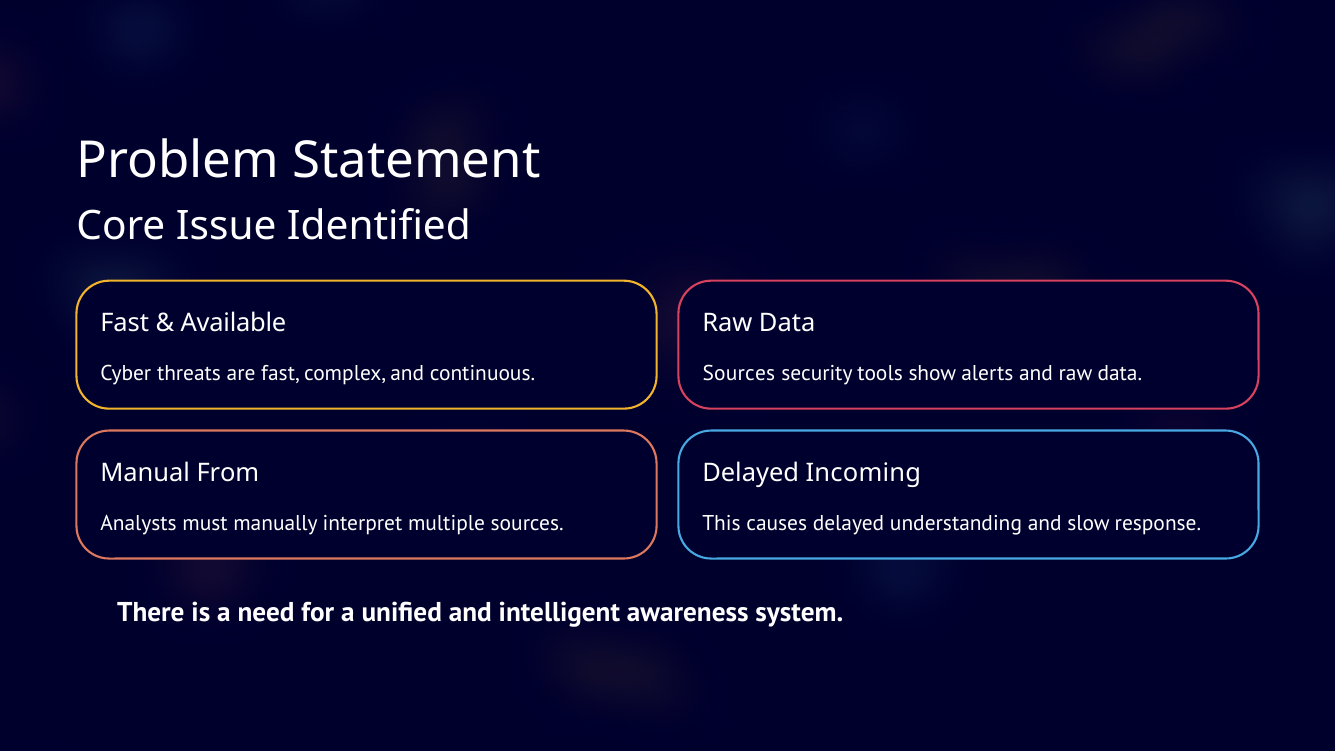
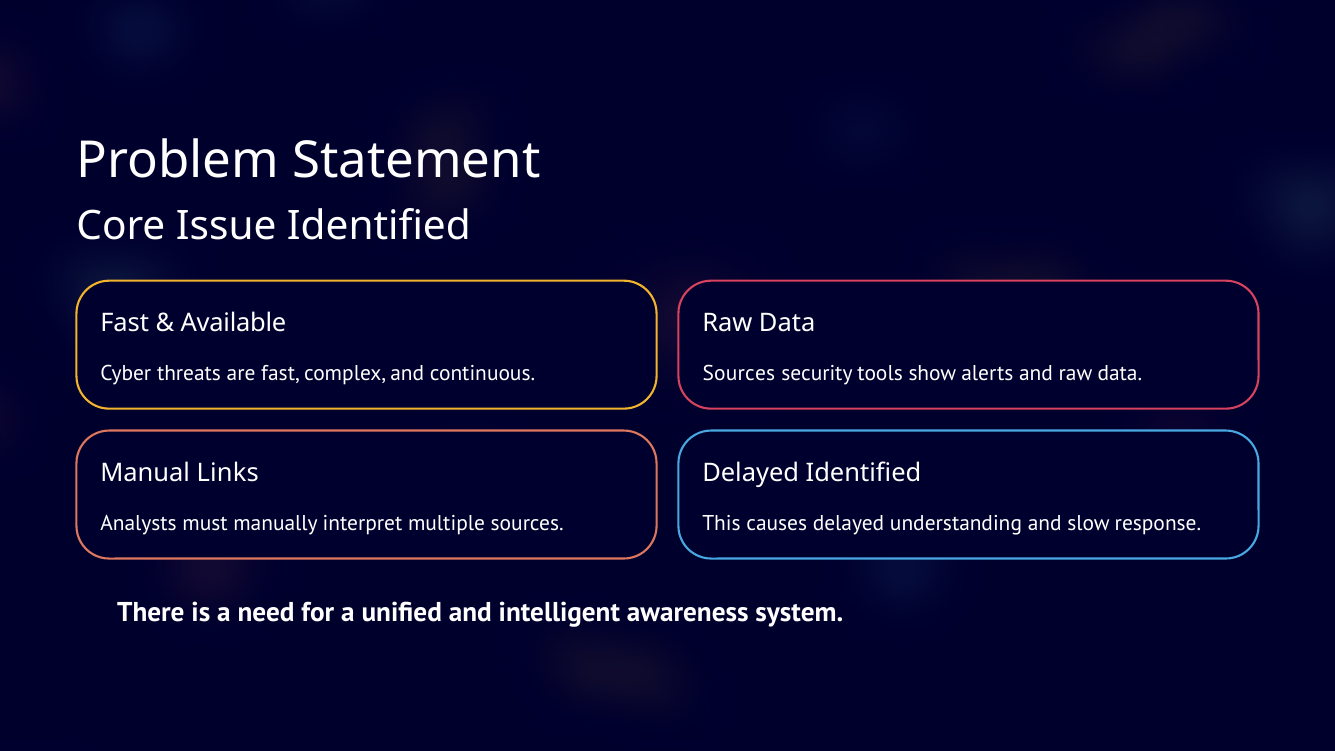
From: From -> Links (228, 473)
Delayed Incoming: Incoming -> Identified (863, 473)
